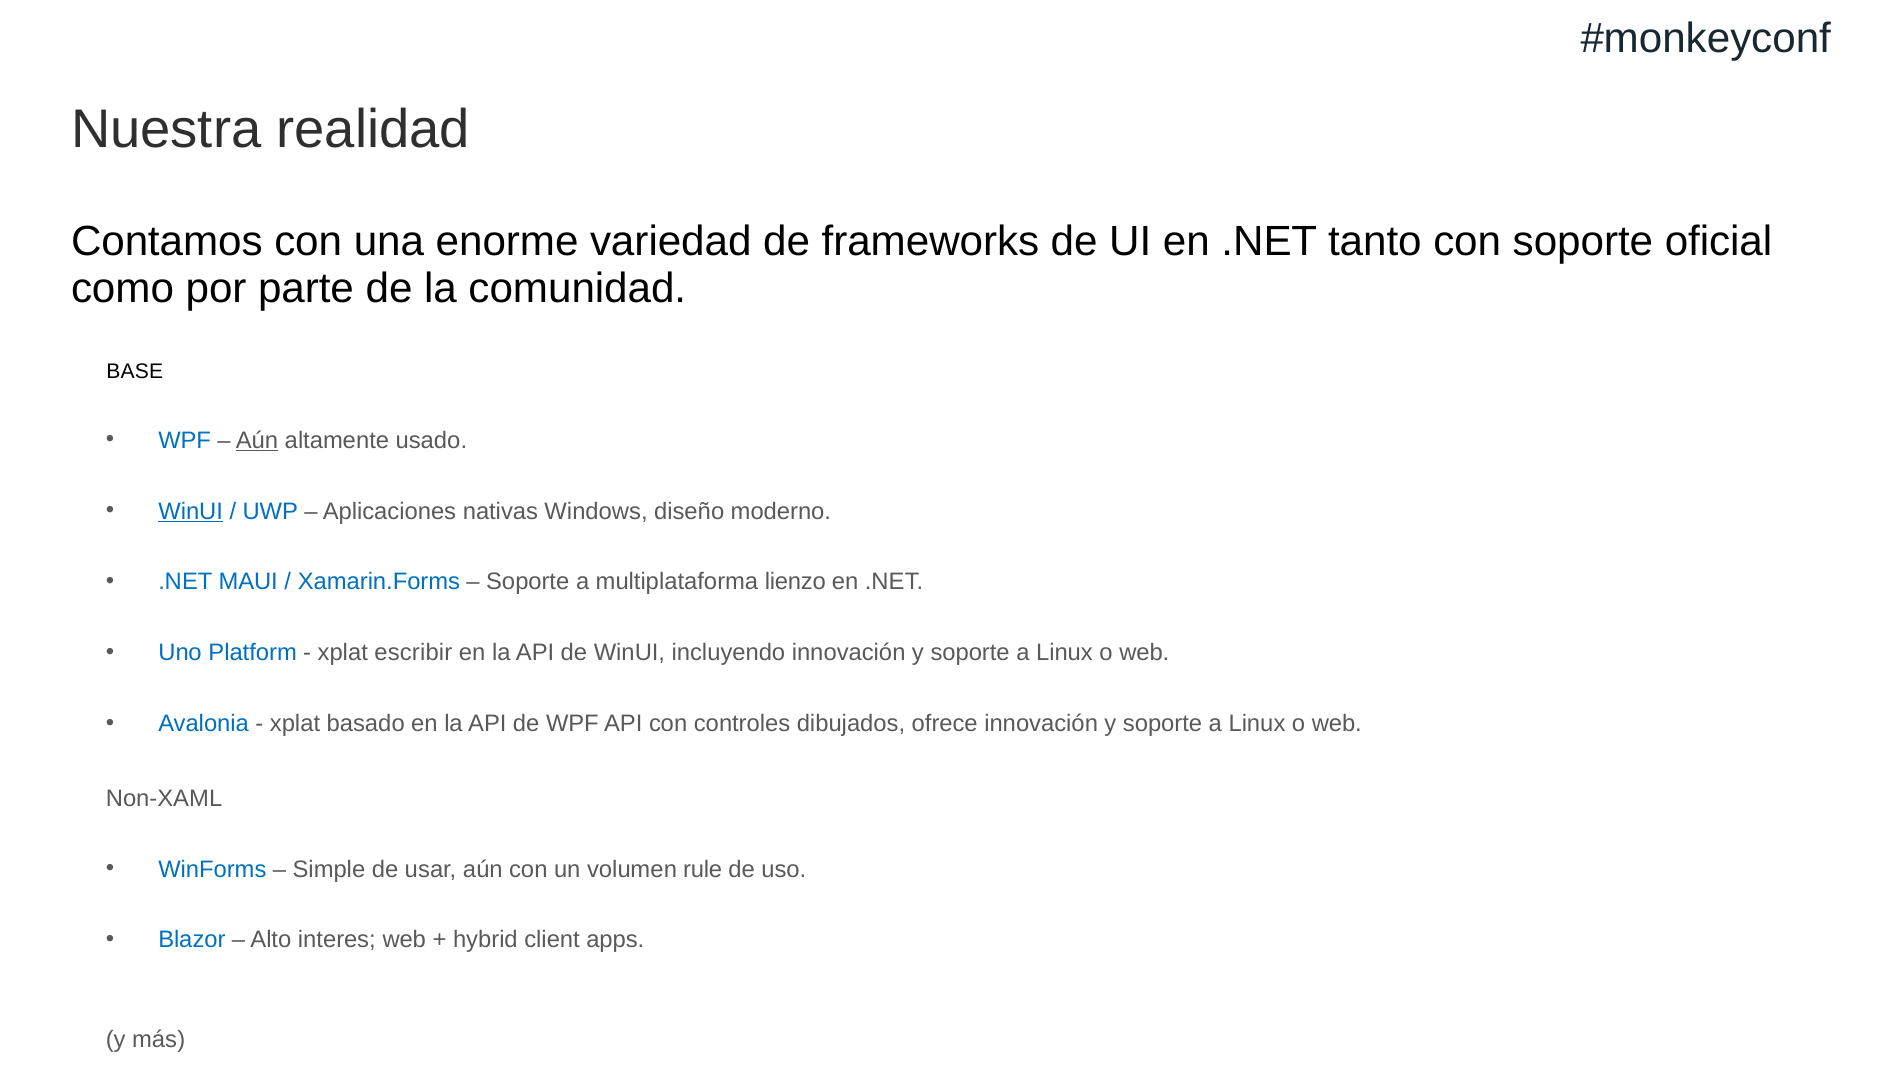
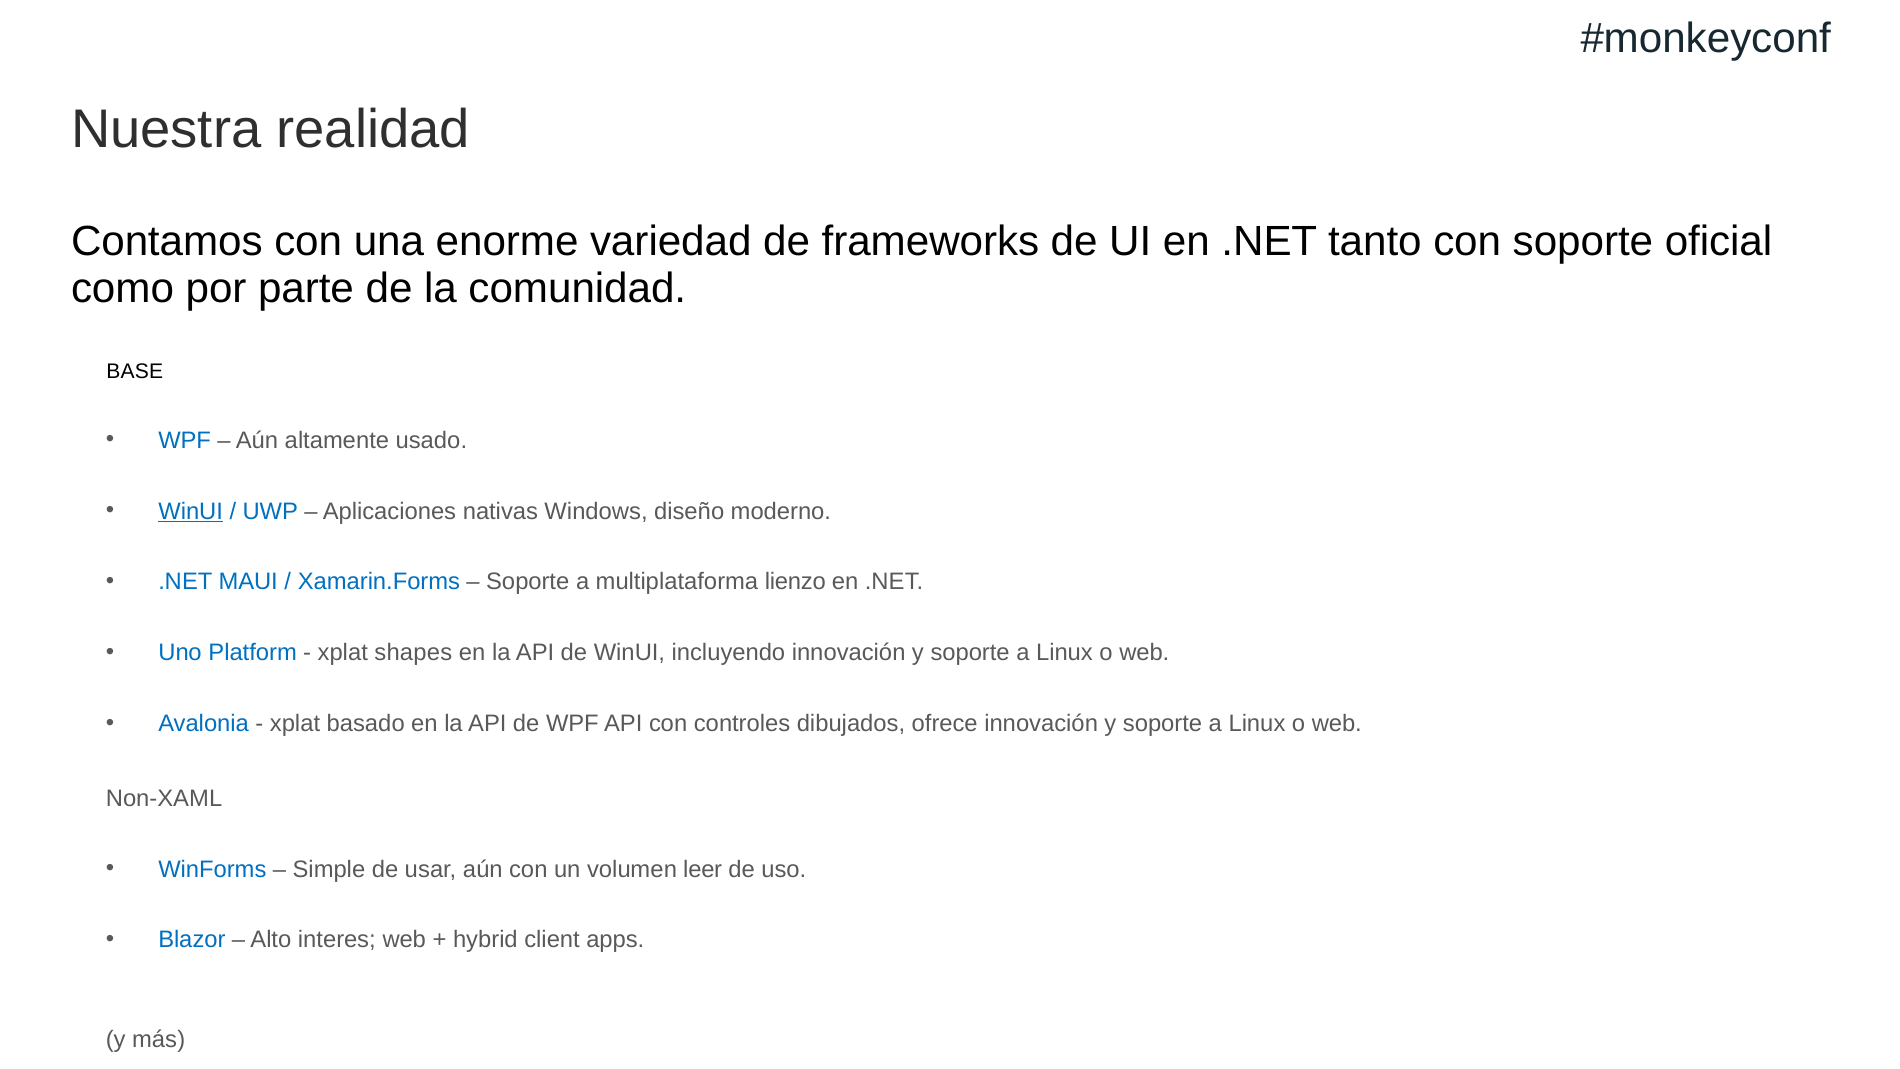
Aún underline: present -> none (257, 440)
escribir: escribir -> shapes (413, 653)
rule: rule -> leer (703, 869)
